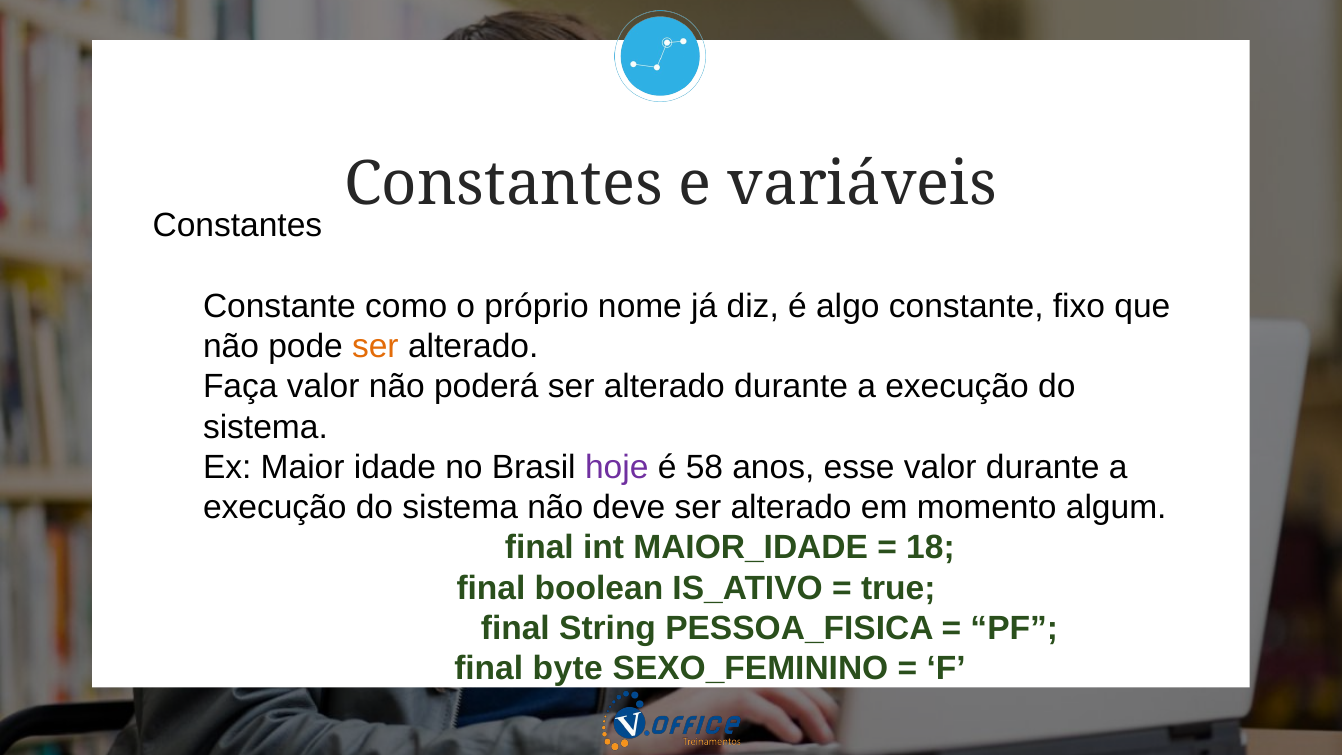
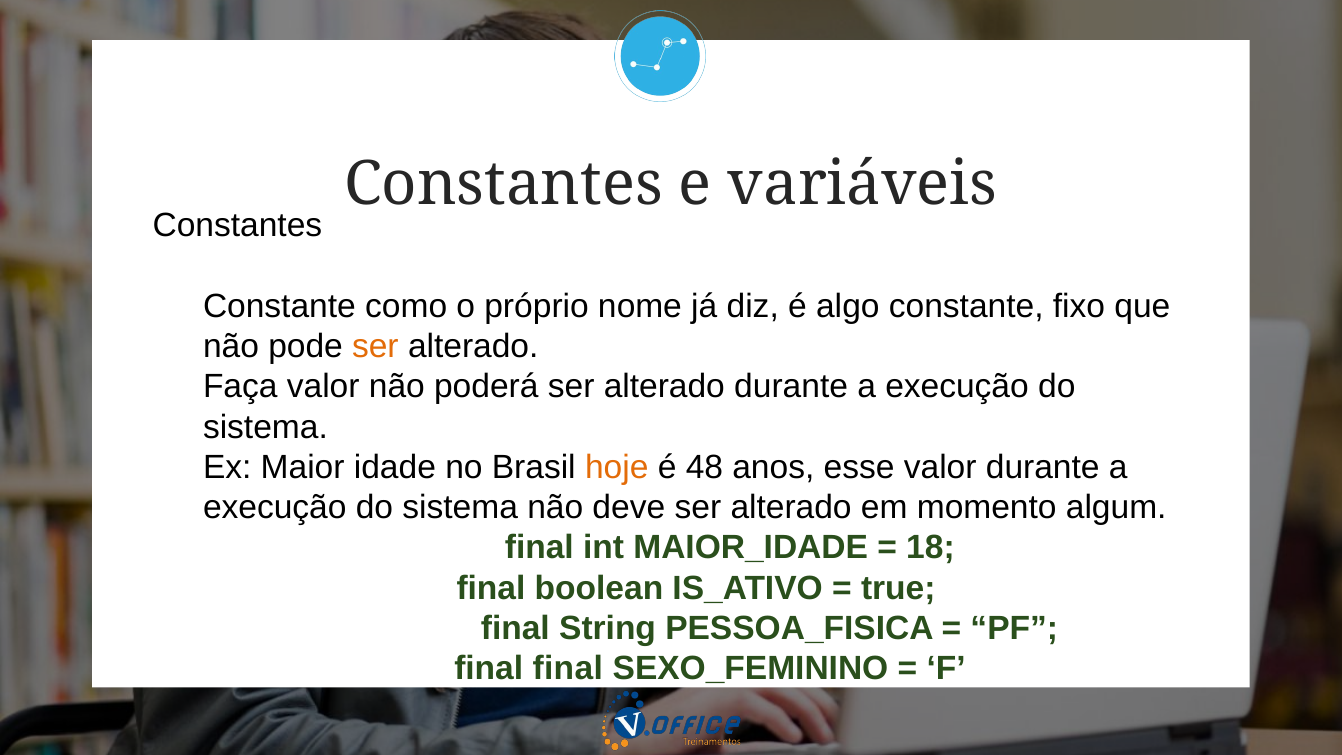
hoje colour: purple -> orange (617, 467)
58: 58 -> 48 (704, 467)
final byte: byte -> final (568, 668)
